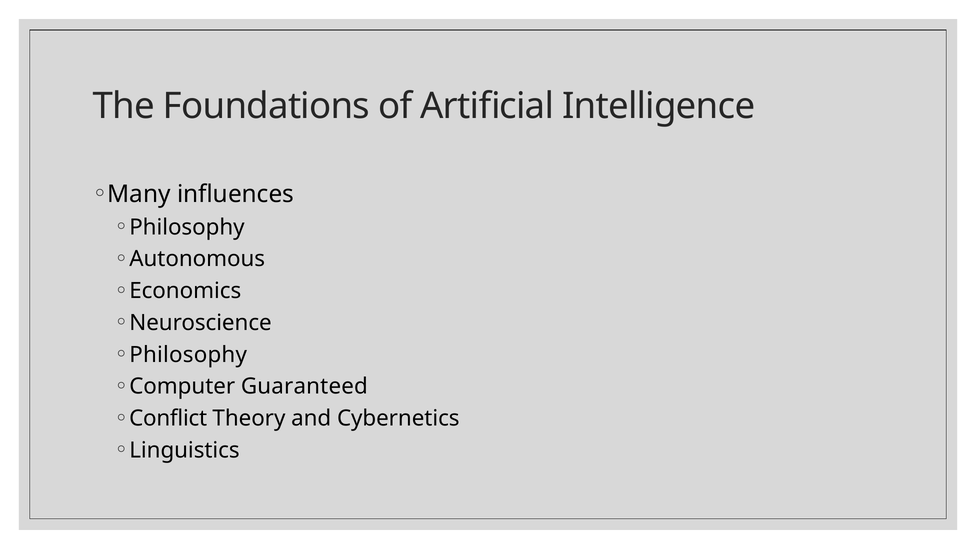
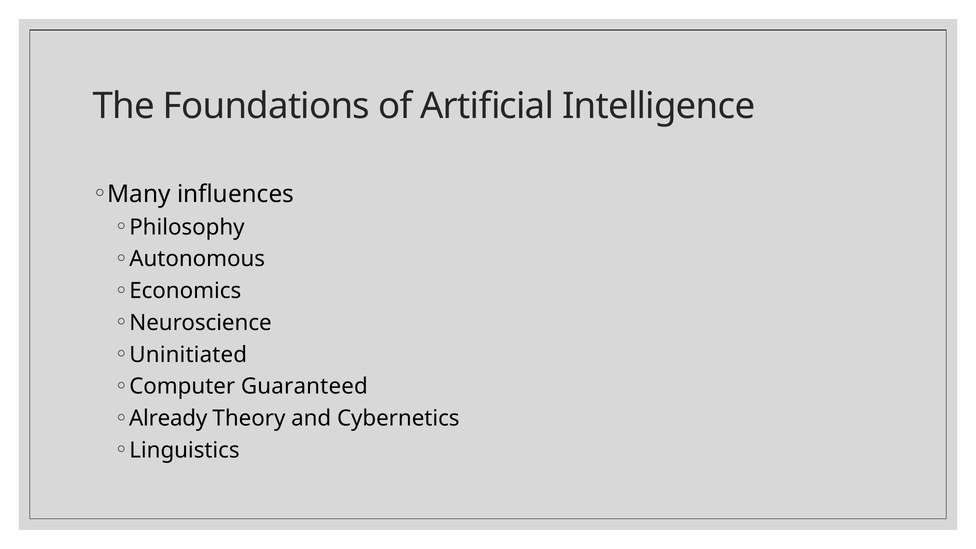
Philosophy: Philosophy -> Uninitiated (188, 355)
Conflict: Conflict -> Already (168, 418)
